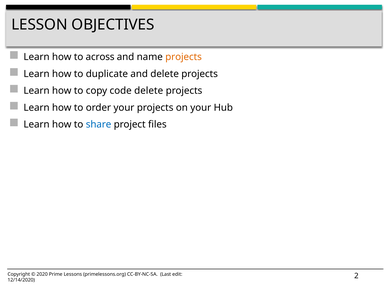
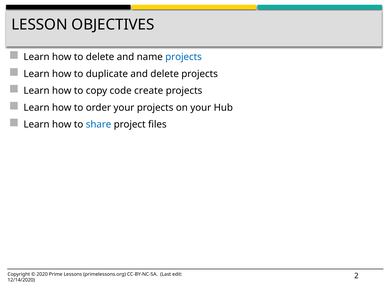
to across: across -> delete (100, 57)
projects colour: orange -> blue (184, 57)
code delete: delete -> create (149, 91)
